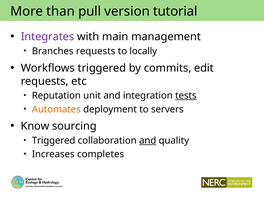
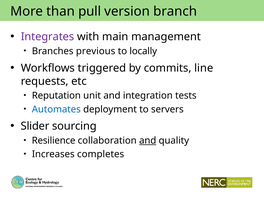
tutorial: tutorial -> branch (175, 11)
Branches requests: requests -> previous (96, 51)
edit: edit -> line (204, 68)
tests underline: present -> none (186, 96)
Automates colour: orange -> blue (56, 109)
Know: Know -> Slider (35, 126)
Triggered: Triggered -> Resilience (54, 141)
